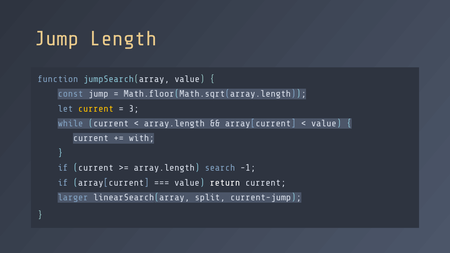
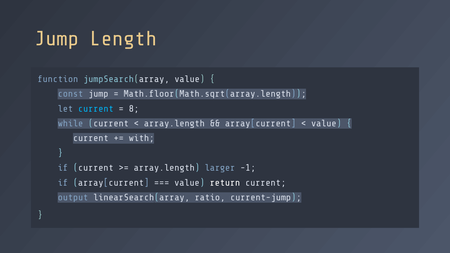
current colour: yellow -> light blue (96, 109)
3: 3 -> 8 (134, 109)
search: search -> larger (220, 168)
larger: larger -> output (73, 198)
split: split -> ratio (210, 198)
